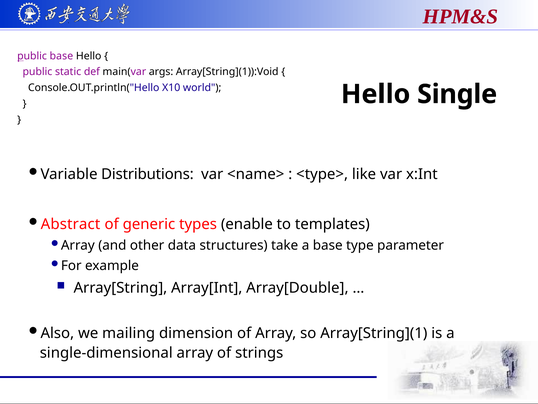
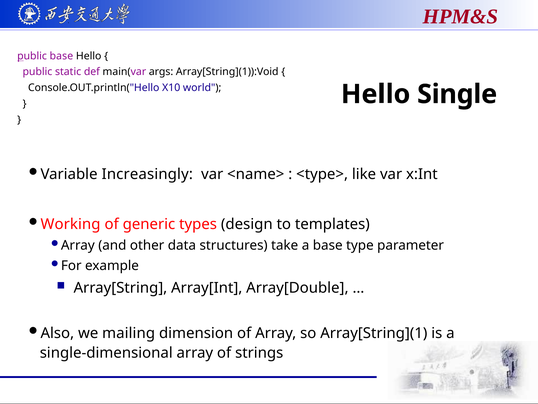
Distributions: Distributions -> Increasingly (147, 174)
Abstract: Abstract -> Working (71, 224)
enable: enable -> design (247, 224)
